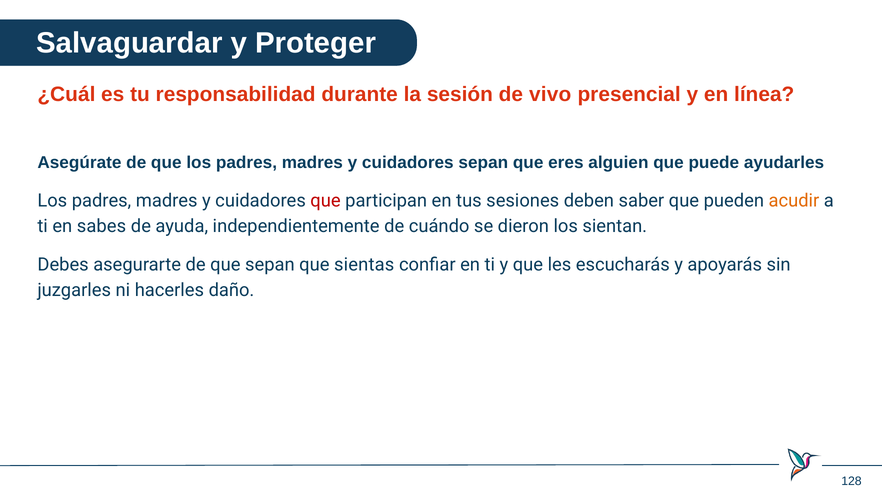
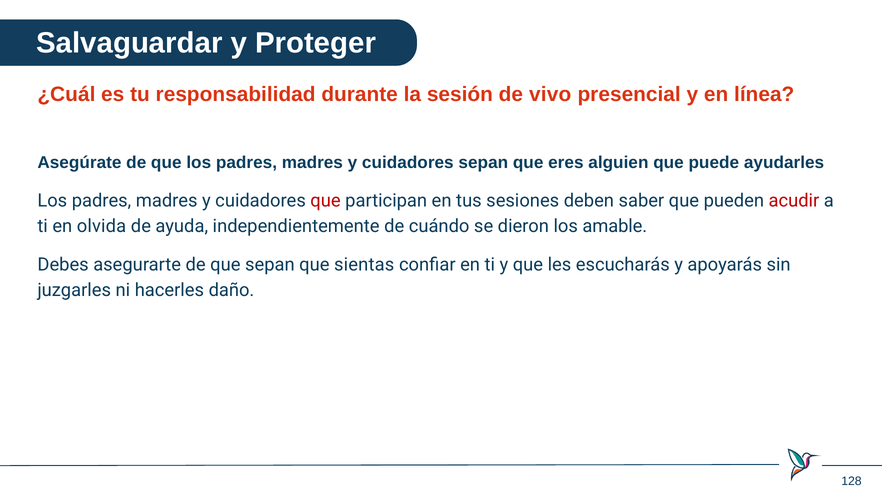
acudir colour: orange -> red (794, 201)
sabes: sabes -> olvida (101, 226)
sientan: sientan -> amable (615, 226)
